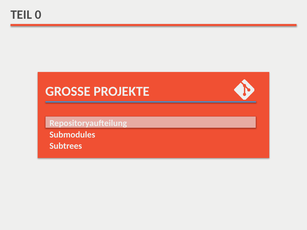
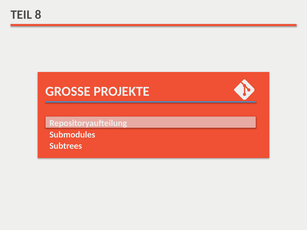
0: 0 -> 8 (38, 15)
